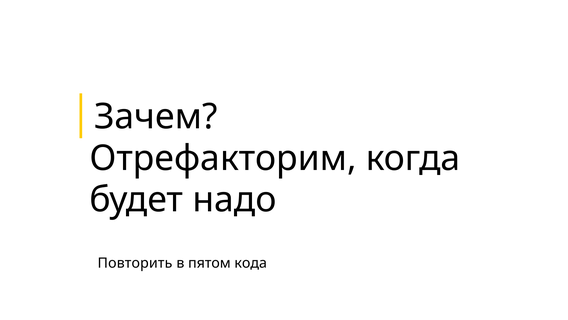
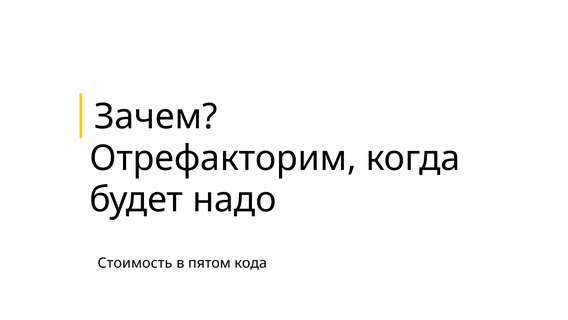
Повторить: Повторить -> Стоимость (135, 263)
